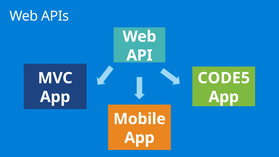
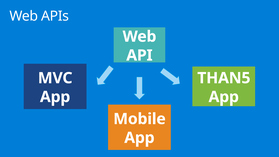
CODE5: CODE5 -> THAN5 (224, 78)
